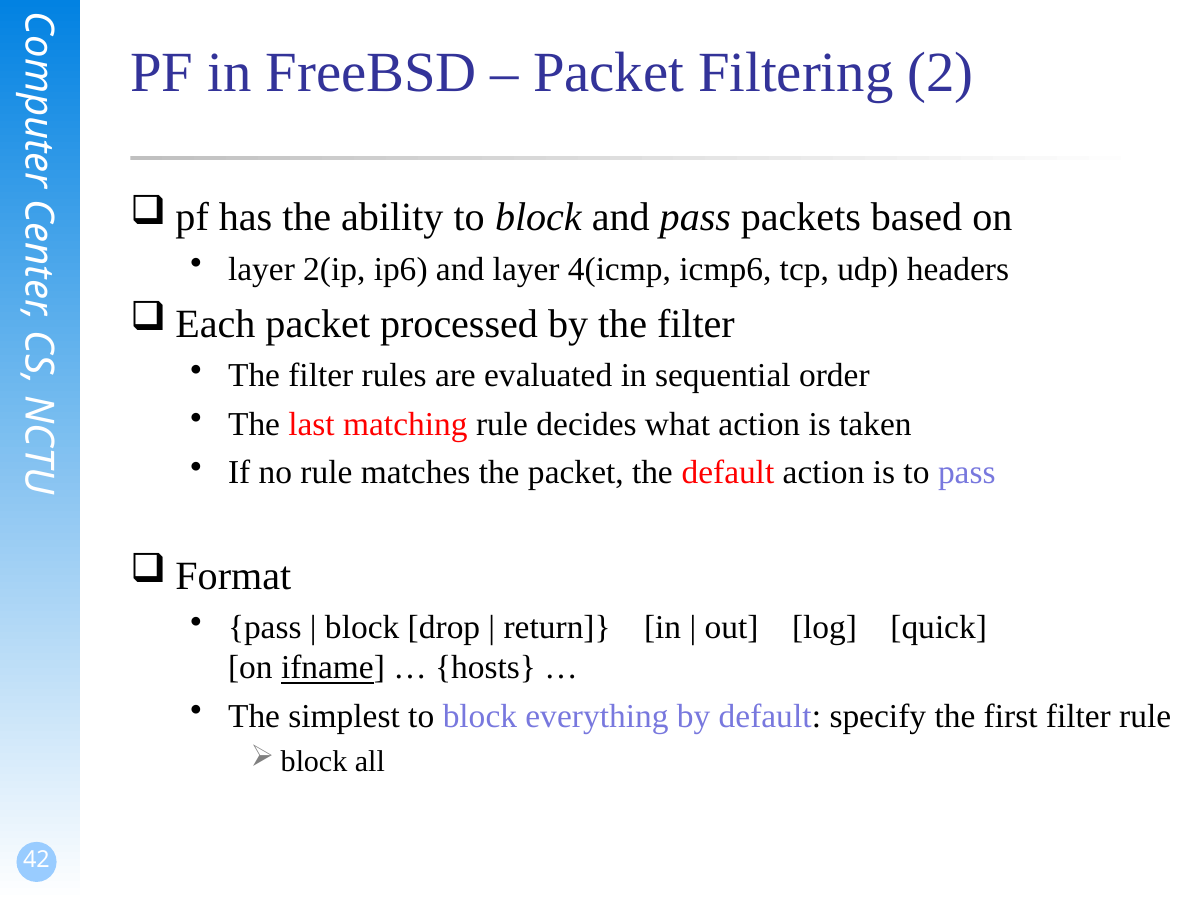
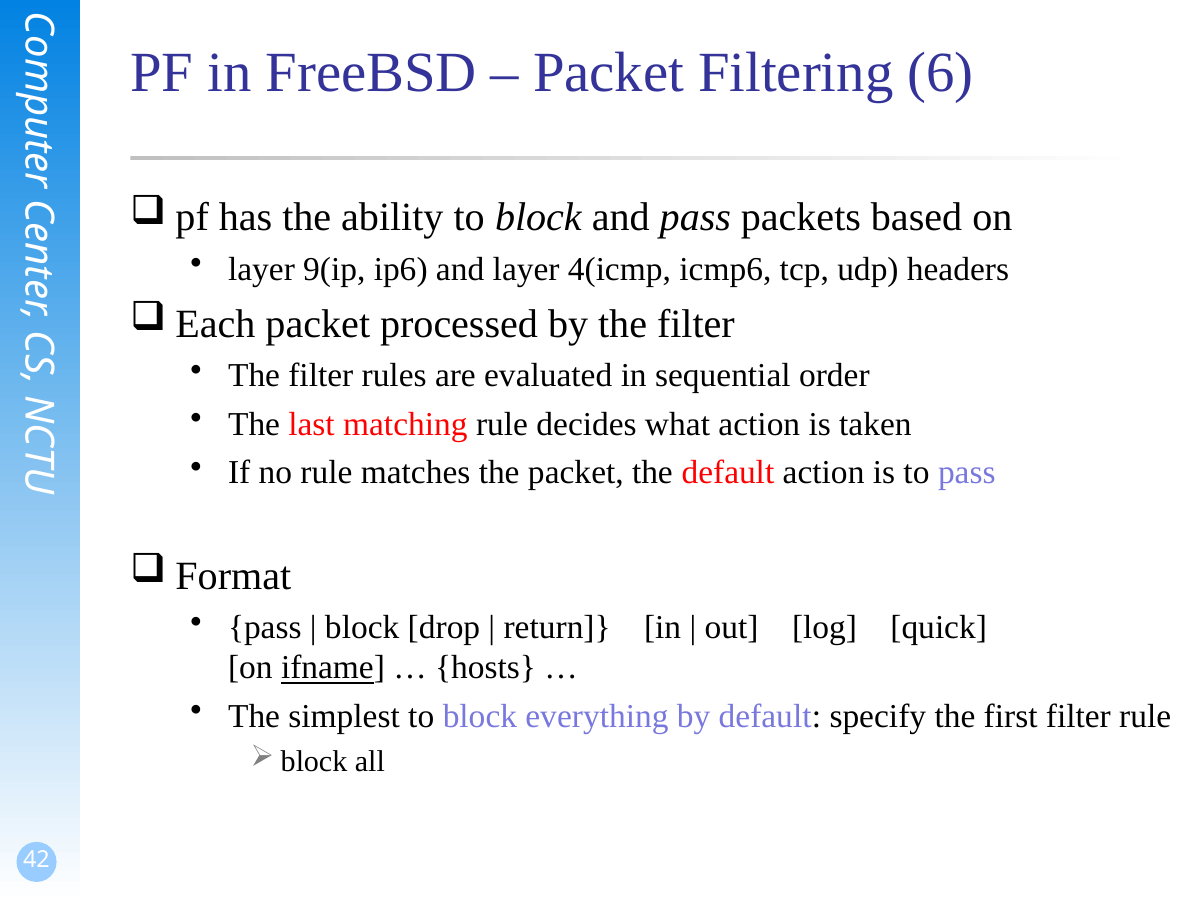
2: 2 -> 6 (941, 72)
2(ip: 2(ip -> 9(ip (334, 269)
